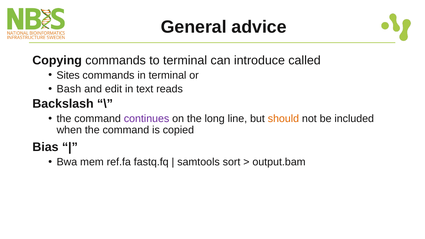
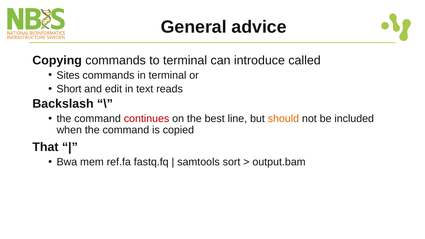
Bash: Bash -> Short (69, 89)
continues colour: purple -> red (147, 119)
long: long -> best (215, 119)
Bias: Bias -> That (45, 147)
